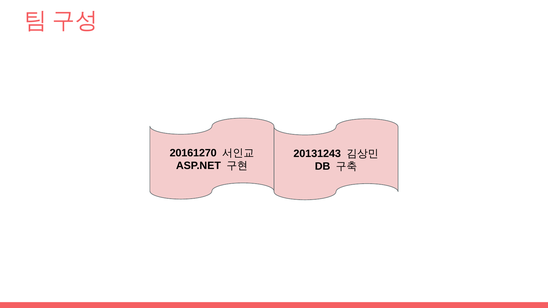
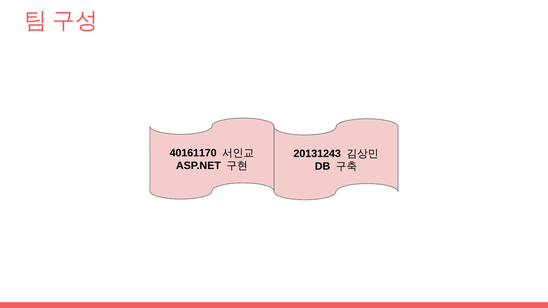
20161270: 20161270 -> 40161170 (193, 153)
